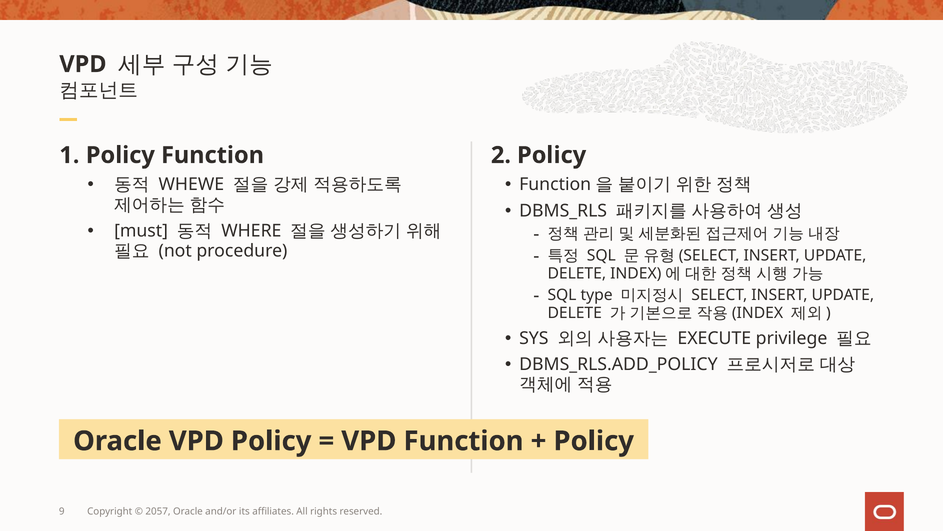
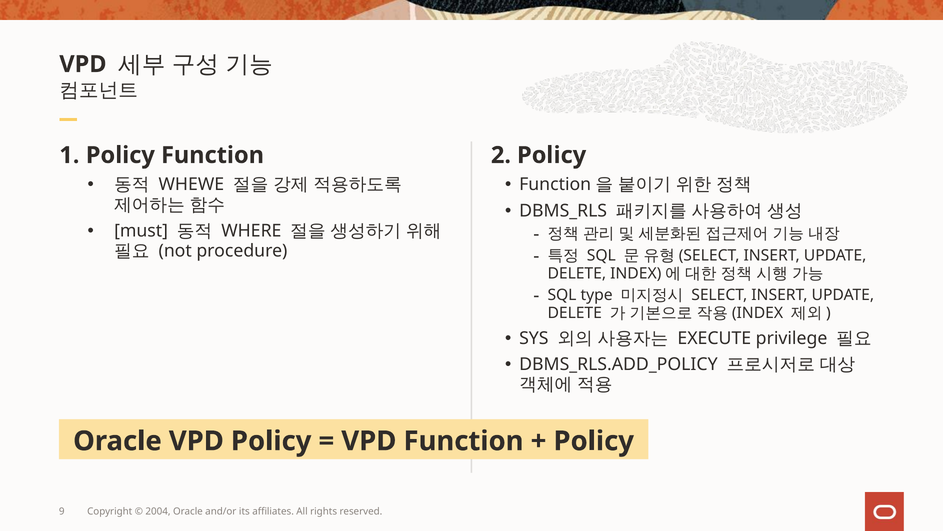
2057: 2057 -> 2004 (158, 511)
